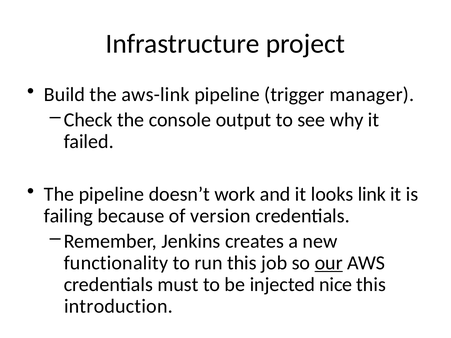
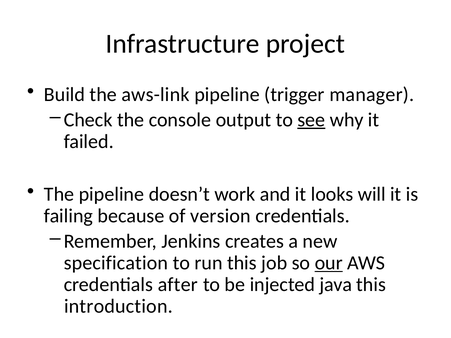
see underline: none -> present (311, 120)
link: link -> will (372, 194)
functionality: functionality -> specification (116, 263)
must: must -> after (178, 285)
nice: nice -> java (336, 285)
